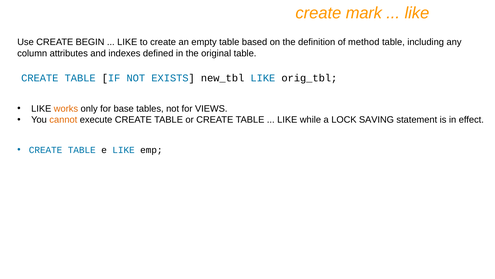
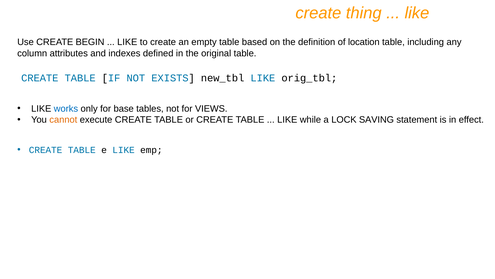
mark: mark -> thing (364, 13)
method: method -> location (364, 42)
works colour: orange -> blue (66, 108)
